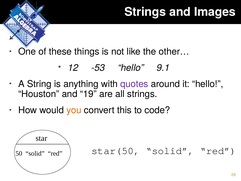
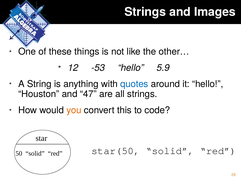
9.1: 9.1 -> 5.9 (163, 68)
quotes colour: purple -> blue (134, 84)
19: 19 -> 47 (88, 94)
